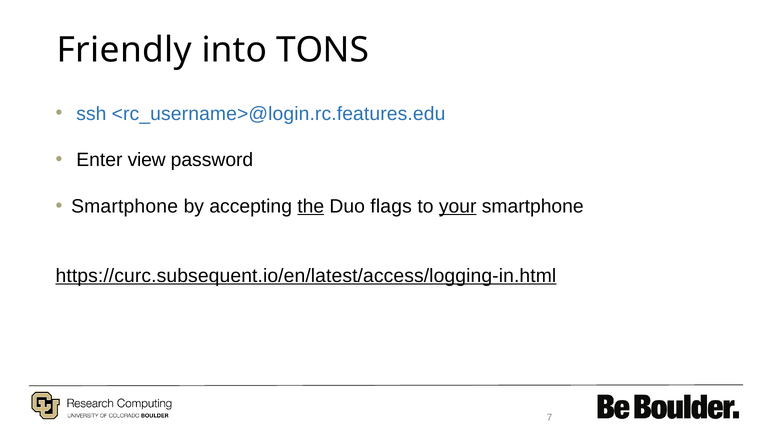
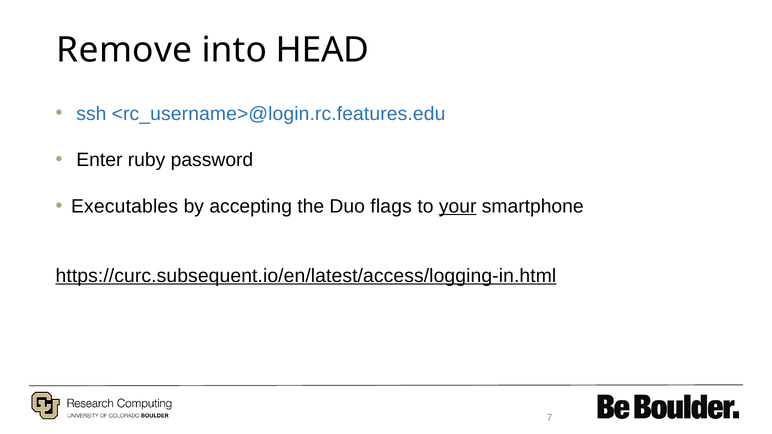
Friendly: Friendly -> Remove (124, 50)
TONS: TONS -> HEAD (323, 50)
view: view -> ruby (147, 160)
Smartphone: Smartphone -> Executables (125, 206)
the underline: present -> none (311, 206)
